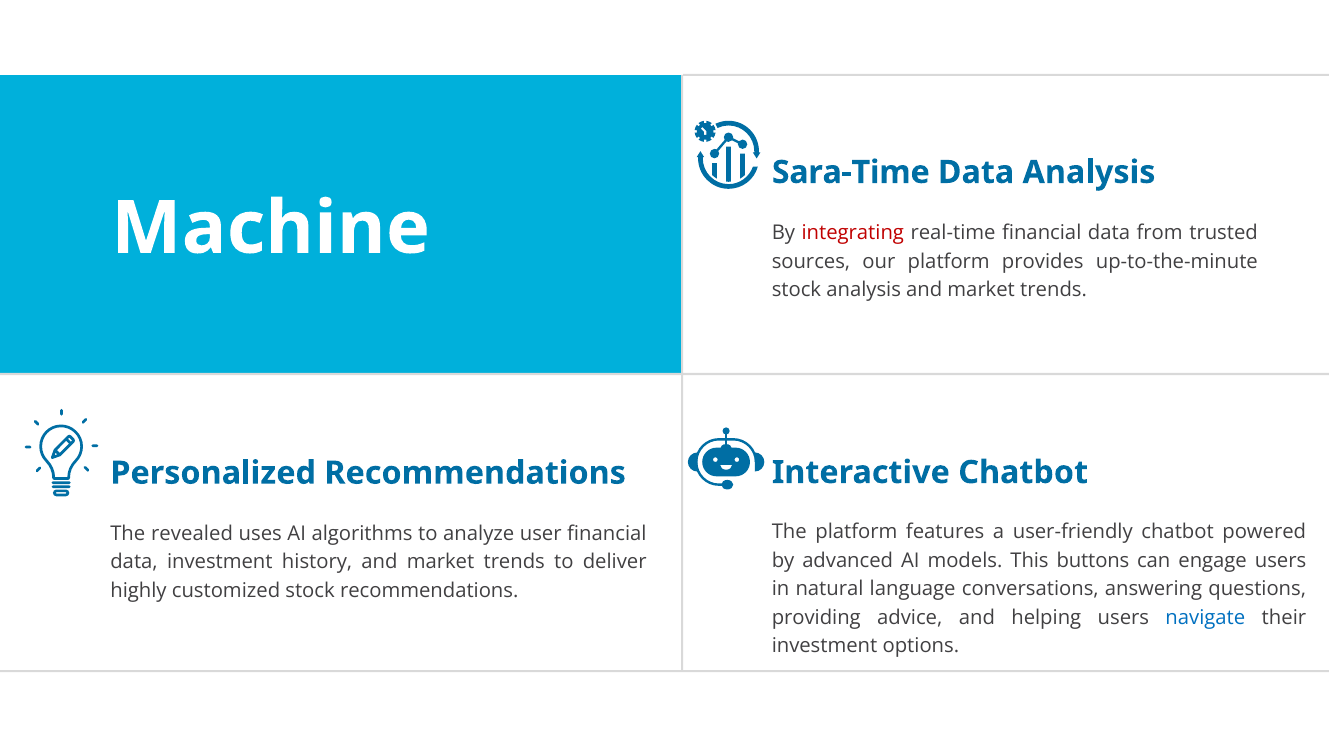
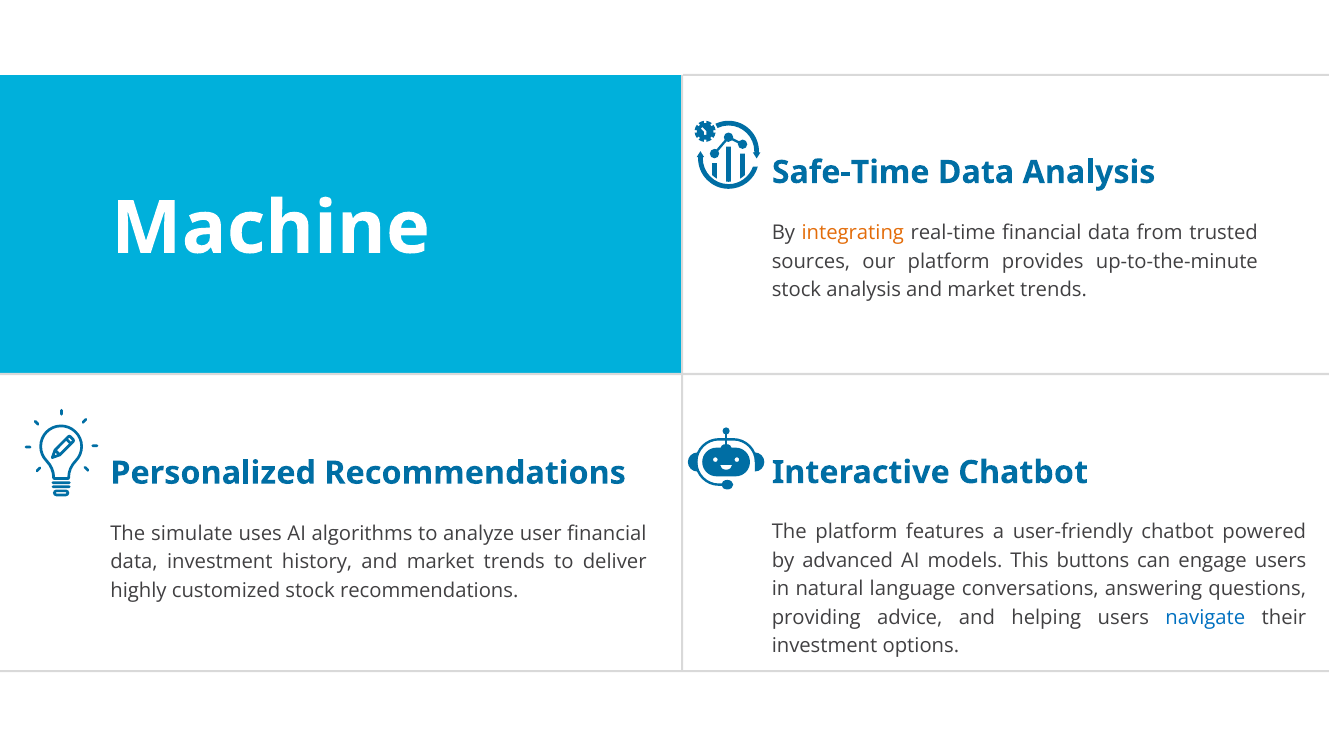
Sara-Time: Sara-Time -> Safe-Time (851, 172)
integrating colour: red -> orange (853, 233)
revealed: revealed -> simulate (192, 533)
